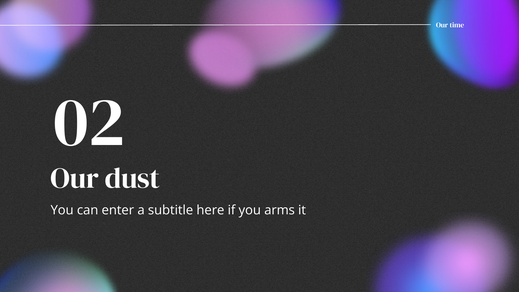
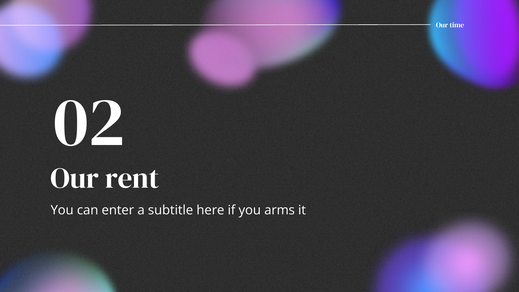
dust: dust -> rent (132, 178)
